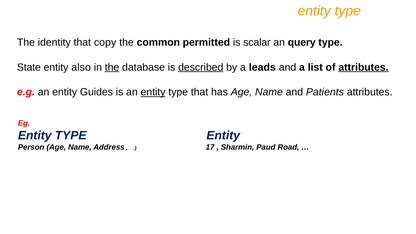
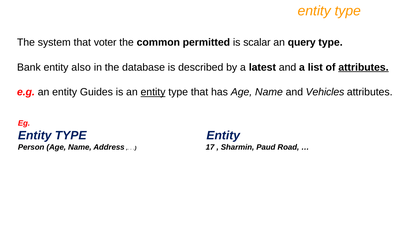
identity: identity -> system (54, 42)
copy: copy -> voter (105, 42)
State: State -> Bank (29, 67)
the underline: present -> none (112, 67)
described underline: present -> none (201, 67)
leads: leads -> latest (262, 67)
Patients: Patients -> Vehicles (325, 92)
